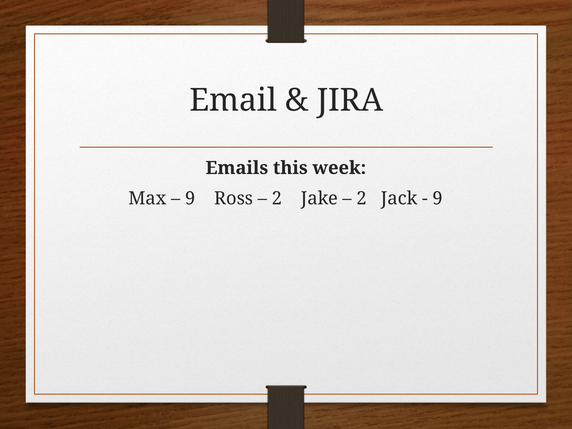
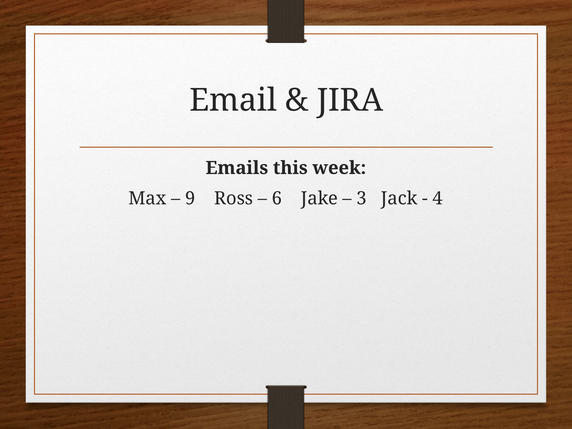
2: 2 -> 6 (277, 198)
2: 2 -> 3 (362, 198)
9: 9 -> 4 (438, 198)
